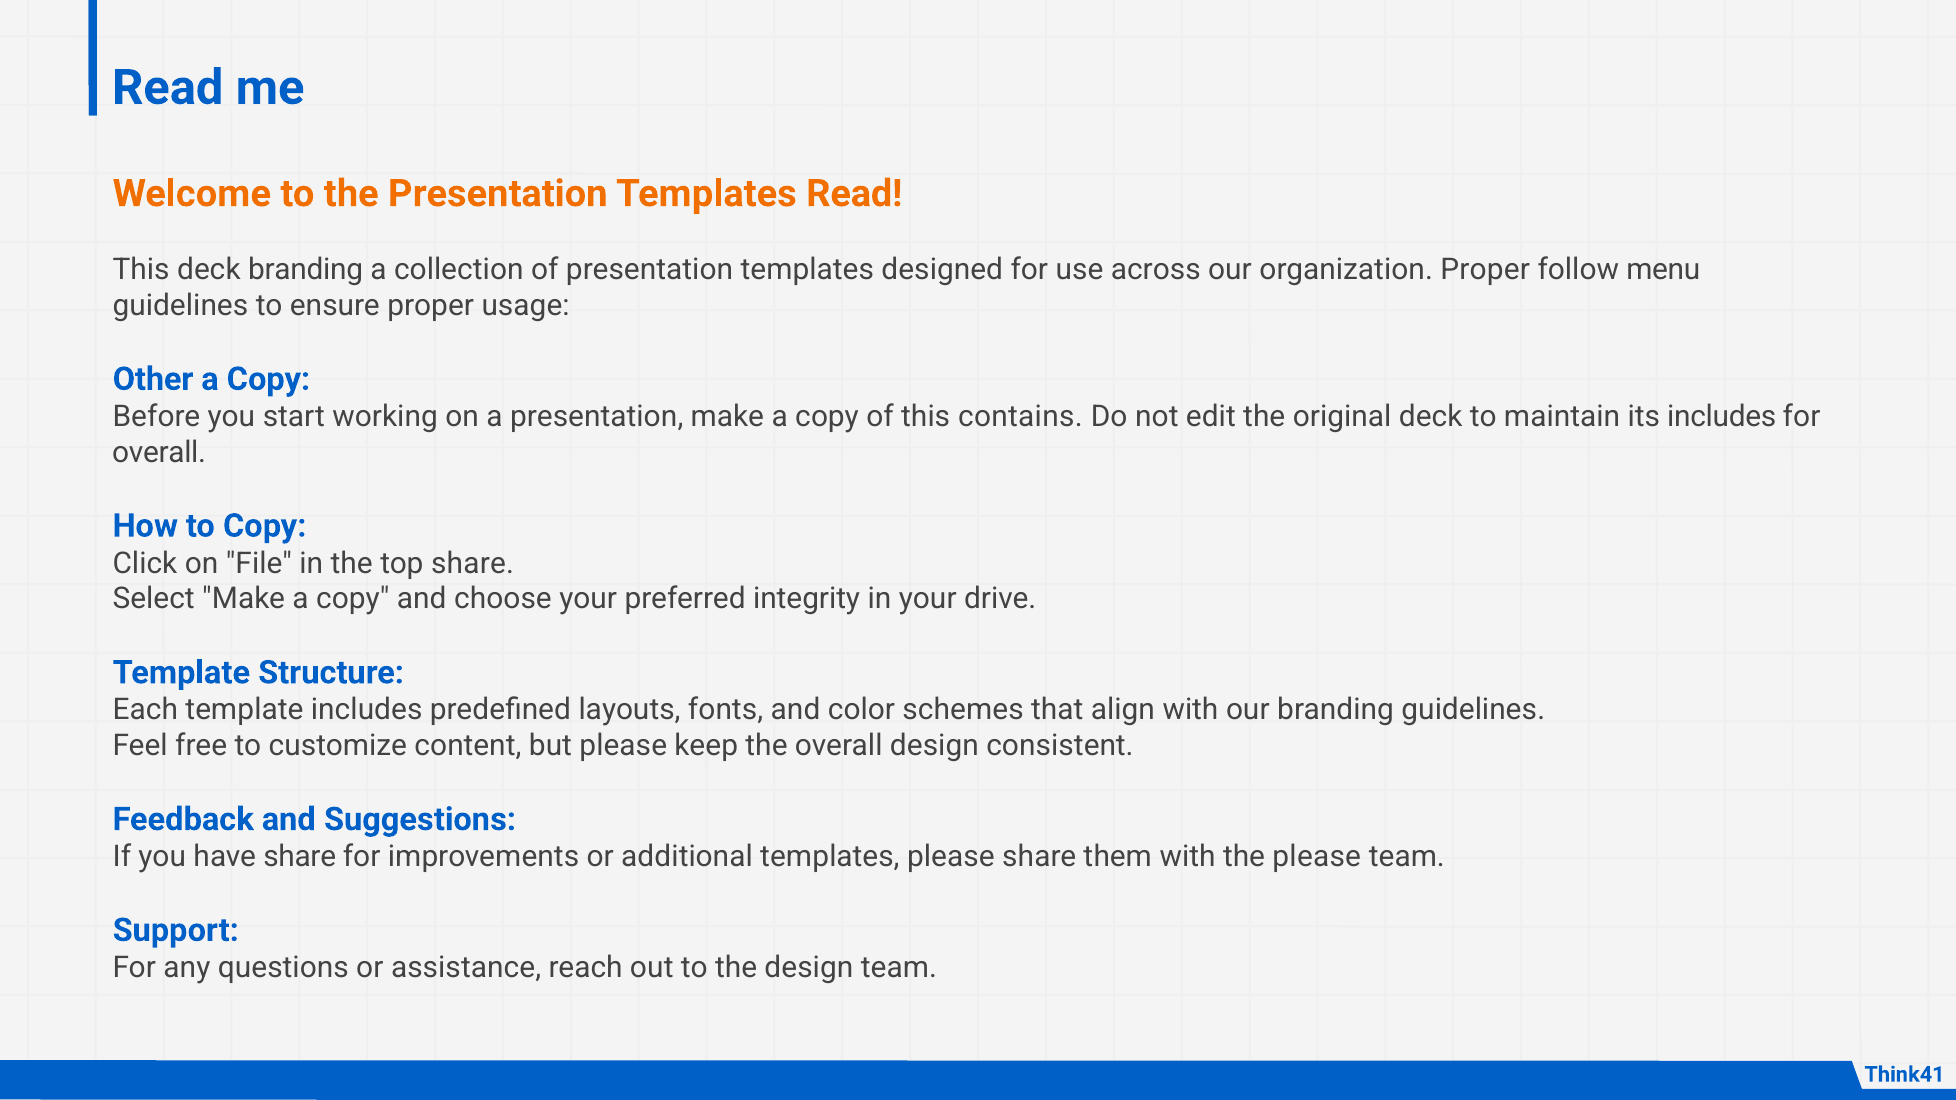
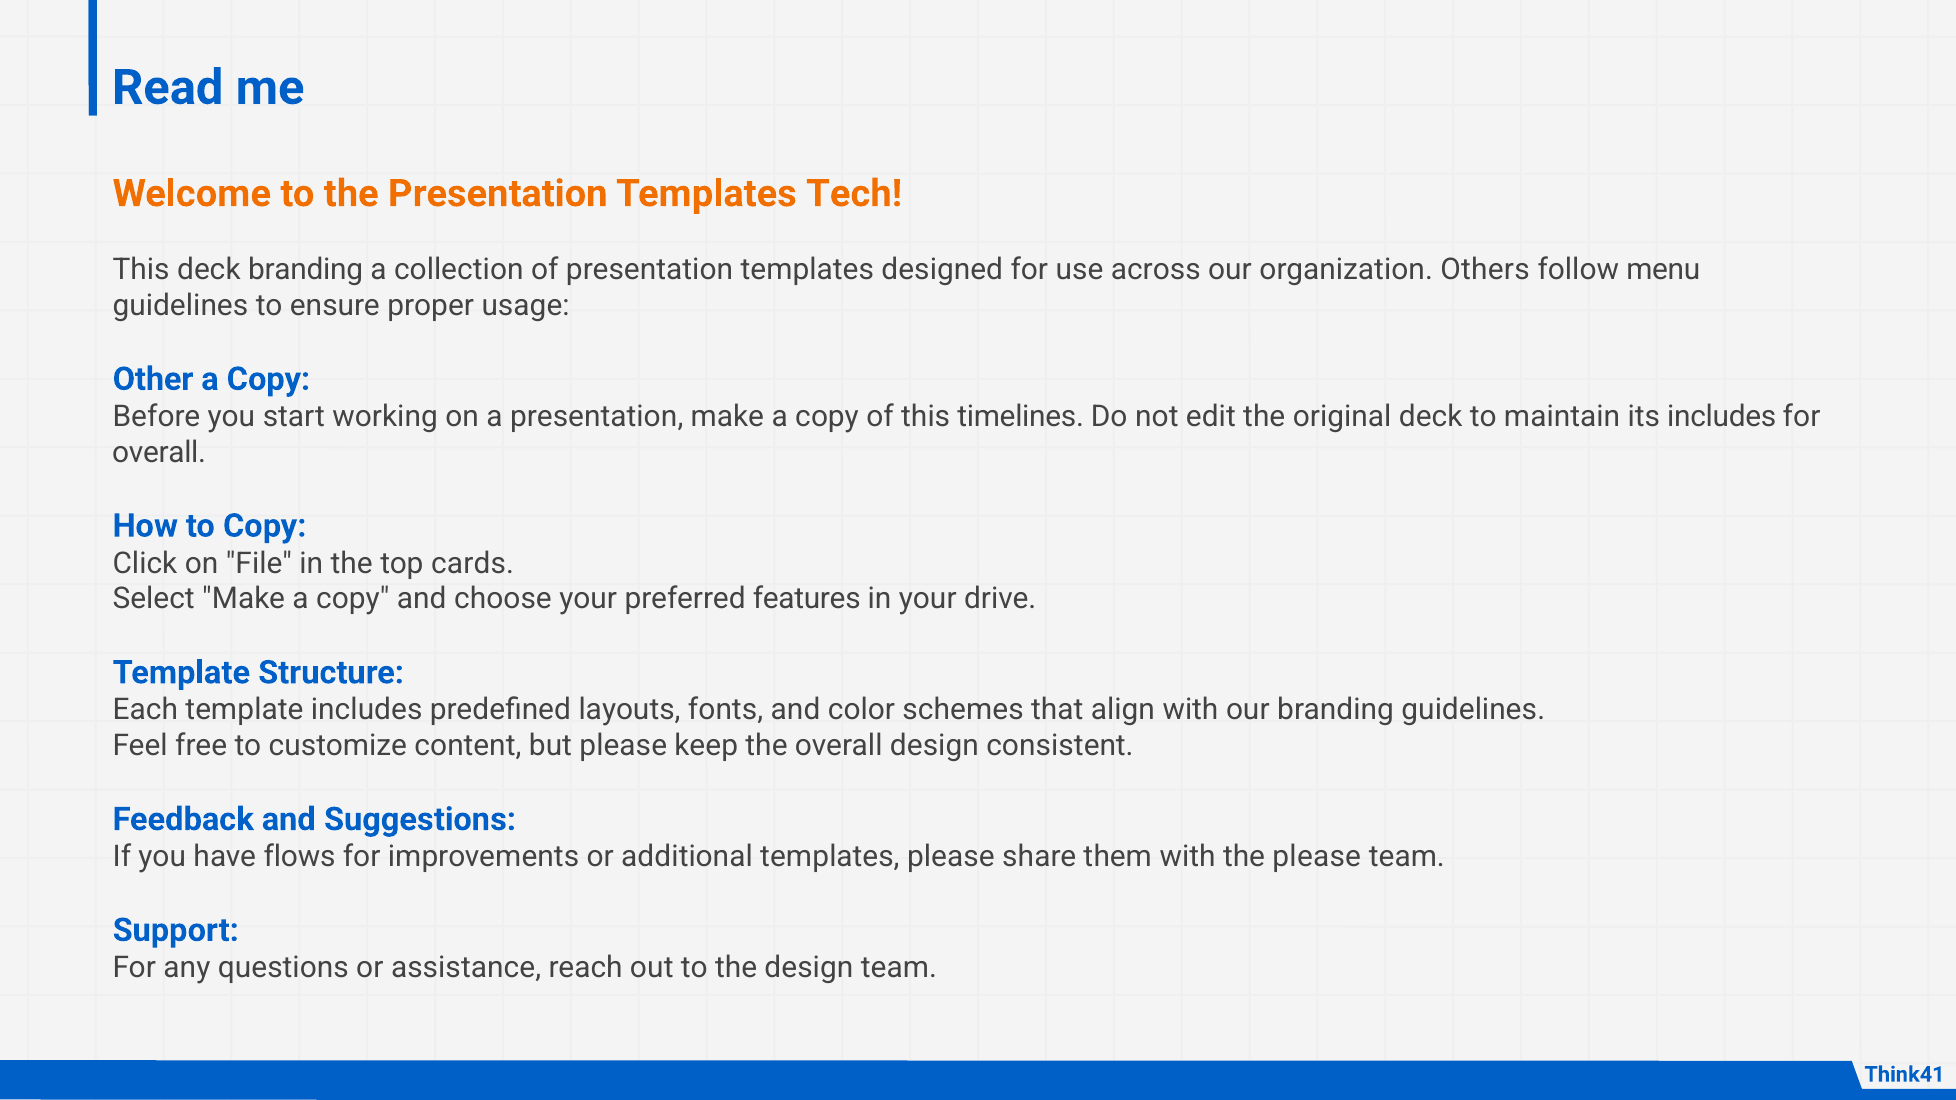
Templates Read: Read -> Tech (854, 194)
organization Proper: Proper -> Others (1485, 270)
contains: contains -> timelines (1021, 417)
top share: share -> cards (473, 563)
integrity: integrity -> features (807, 599)
have share: share -> flows (300, 857)
